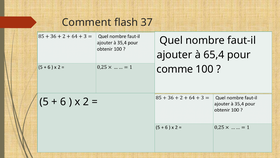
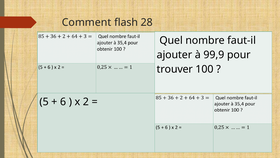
37: 37 -> 28 (147, 22)
65,4: 65,4 -> 99,9 (214, 55)
comme: comme -> trouver (175, 69)
